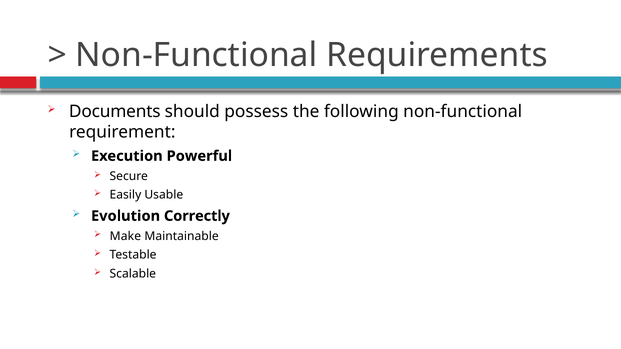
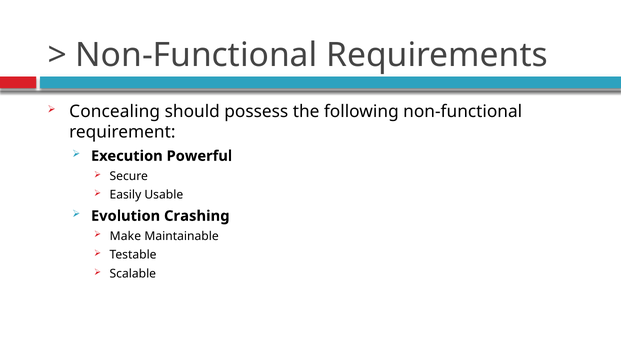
Documents: Documents -> Concealing (115, 112)
Correctly: Correctly -> Crashing (197, 216)
